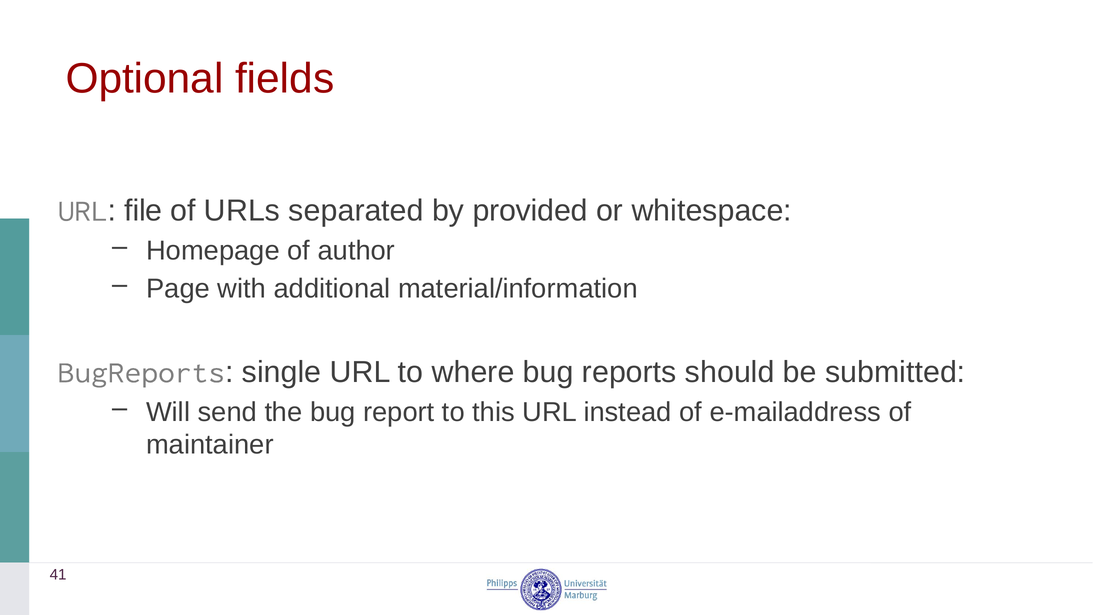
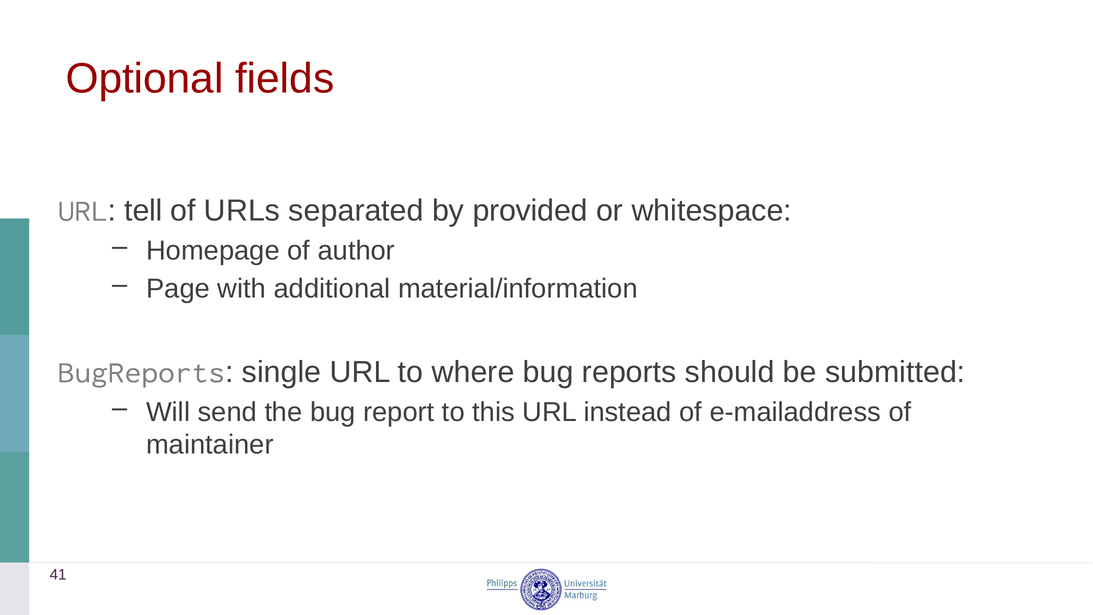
file: file -> tell (143, 211)
